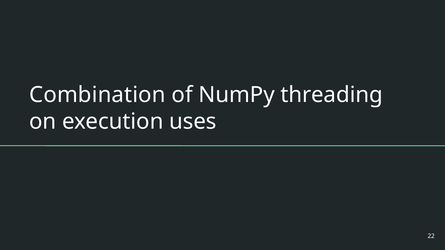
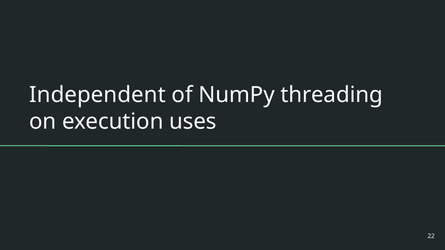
Combination: Combination -> Independent (97, 95)
